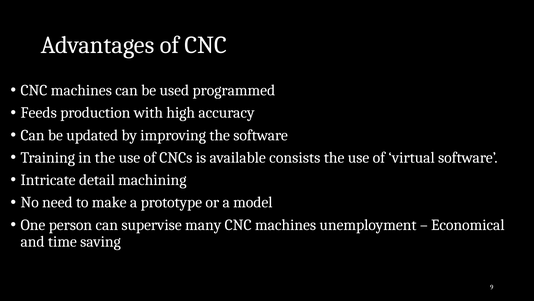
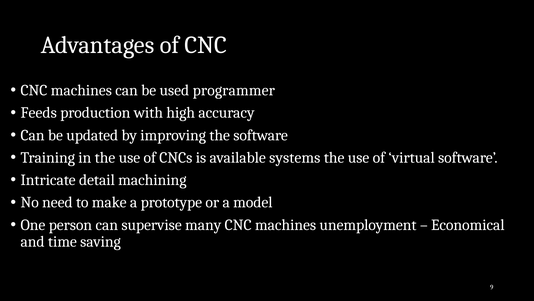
programmed: programmed -> programmer (234, 90)
consists: consists -> systems (295, 157)
